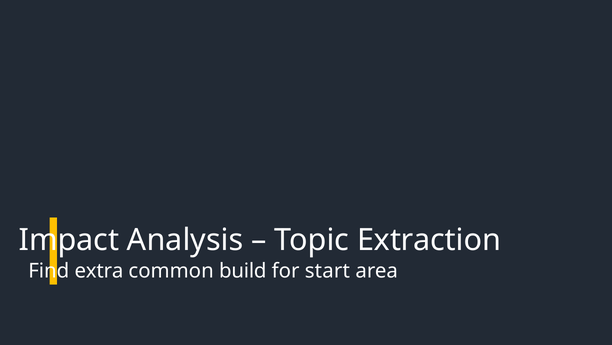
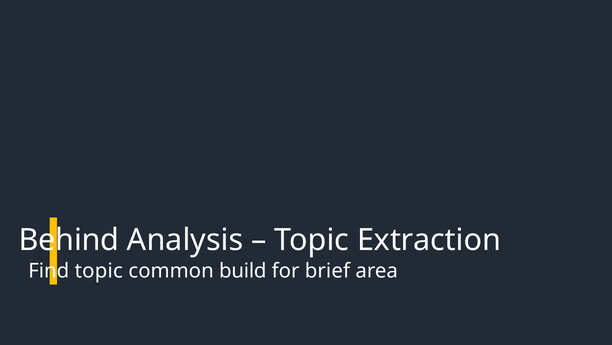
Impact: Impact -> Behind (69, 240)
Find extra: extra -> topic (99, 271)
start: start -> brief (327, 271)
